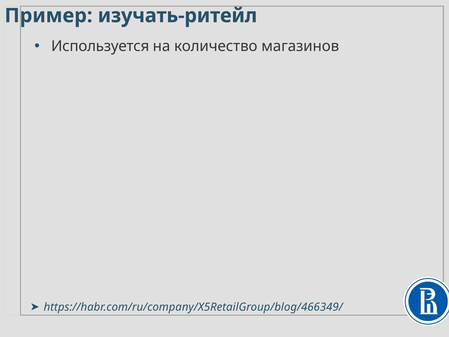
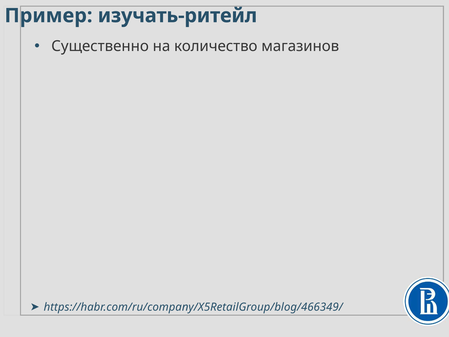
Используется: Используется -> Существенно (100, 46)
